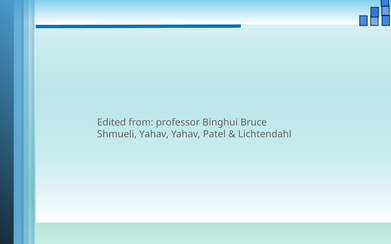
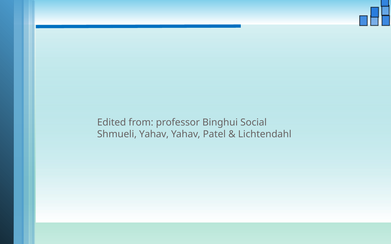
Bruce: Bruce -> Social (254, 123)
